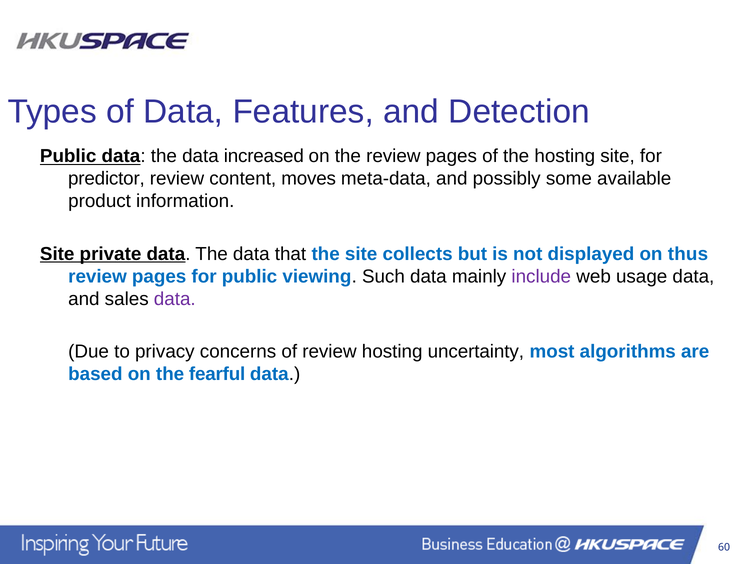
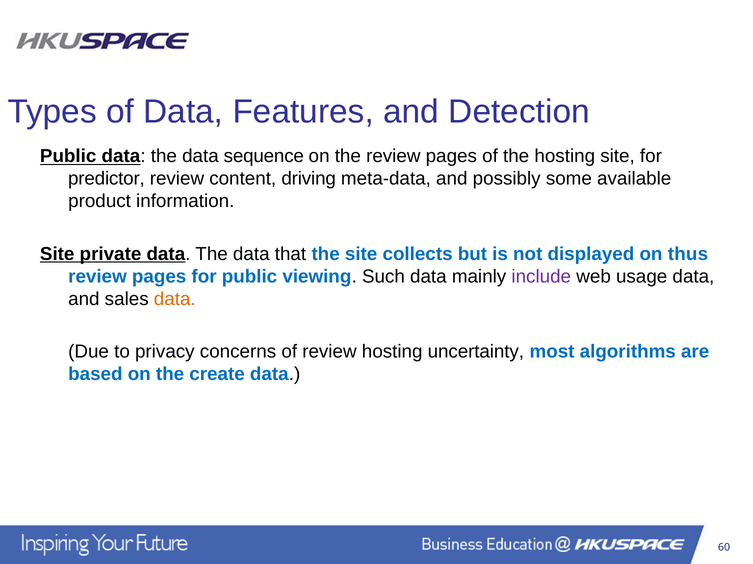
increased: increased -> sequence (264, 156)
moves: moves -> driving (309, 179)
data colour: purple -> orange (175, 299)
fearful: fearful -> create (217, 375)
